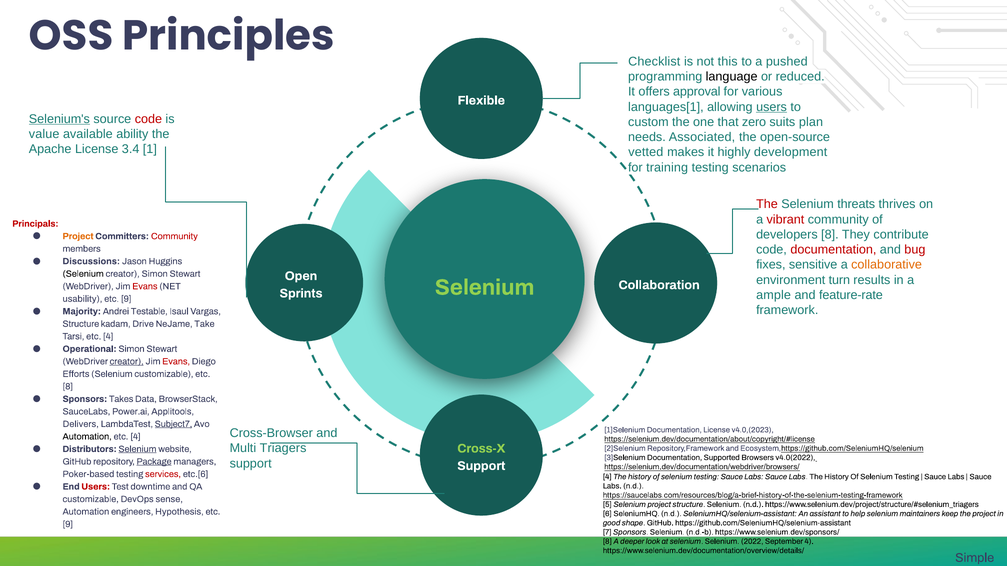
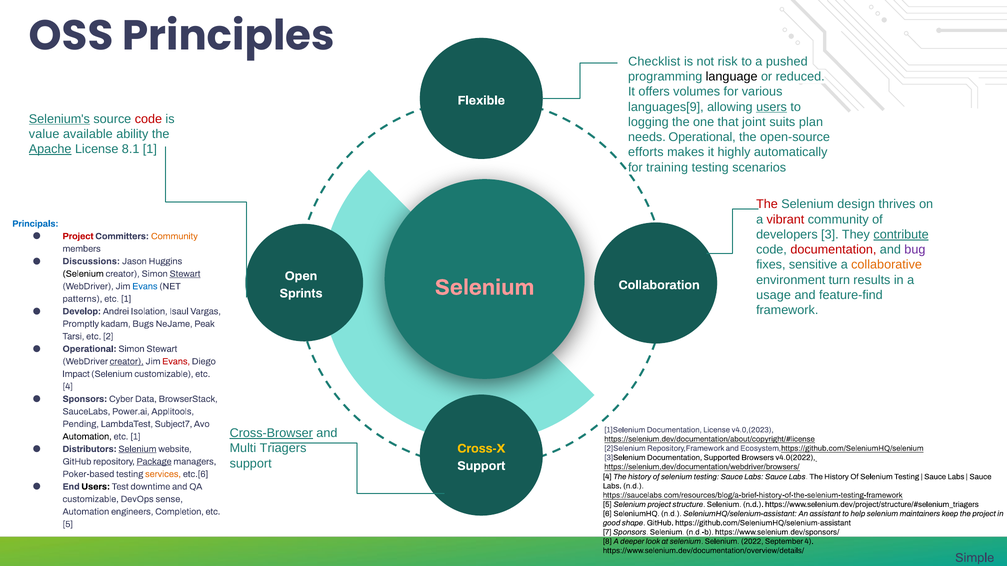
this: this -> risk (728, 62)
approval: approval -> volumes (697, 92)
languages[1: languages[1 -> languages[9 (666, 107)
custom: custom -> logging (648, 122)
zero: zero -> joint (754, 122)
needs Associated: Associated -> Operational (702, 137)
Apache underline: none -> present (50, 149)
3.4: 3.4 -> 8.1 (131, 149)
vetted: vetted -> efforts (646, 152)
development: development -> automatically (791, 152)
threats: threats -> design (856, 204)
Principals colour: red -> blue (35, 224)
developers 8: 8 -> 3 (830, 235)
contribute underline: none -> present (901, 235)
Project colour: orange -> red (78, 236)
Community colour: red -> orange (174, 236)
bug colour: red -> purple (915, 250)
Stewart underline: none -> present (185, 274)
Selenium colour: light green -> pink (485, 288)
Evans colour: red -> blue (145, 286)
ample: ample -> usage (774, 295)
feature-rate: feature-rate -> feature-find (851, 295)
usability: usability -> patterns (82, 299)
9: 9 -> 1 (126, 299)
Majority: Majority -> Develop (82, 312)
Testable: Testable -> Isolation (149, 312)
Structure: Structure -> Promptly (81, 324)
Drive: Drive -> Bugs (143, 324)
Take: Take -> Peak (205, 324)
Tarsi etc 4: 4 -> 2 (108, 337)
Efforts: Efforts -> Impact (76, 374)
8: 8 -> 4 (68, 387)
Takes: Takes -> Cyber (121, 399)
Delivers: Delivers -> Pending (81, 424)
Subject7 underline: present -> none (173, 424)
Cross-Browser underline: none -> present (271, 433)
4: 4 -> 1 (135, 437)
Cross-X colour: light green -> yellow (481, 449)
services colour: red -> orange (163, 474)
Users colour: red -> black (96, 487)
Hypothesis: Hypothesis -> Completion (179, 512)
9: 9 -> 5 (68, 525)
